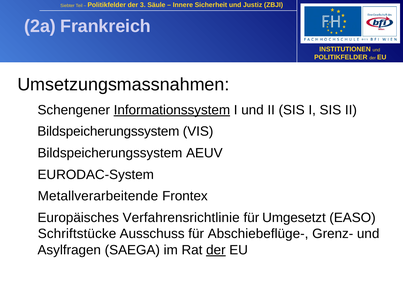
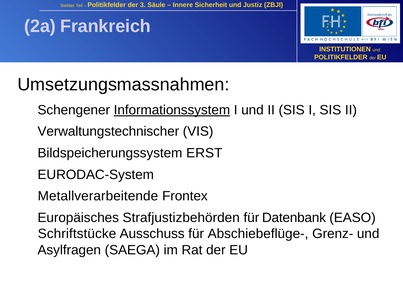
Bildspeicherungssystem: Bildspeicherungssystem -> Verwaltungstechnischer (108, 131)
AEUV: AEUV -> ERST (204, 153)
Verfahrensrichtlinie: Verfahrensrichtlinie -> Strafjustizbehörden (181, 217)
Umgesetzt: Umgesetzt -> Datenbank (294, 217)
der underline: present -> none (216, 249)
